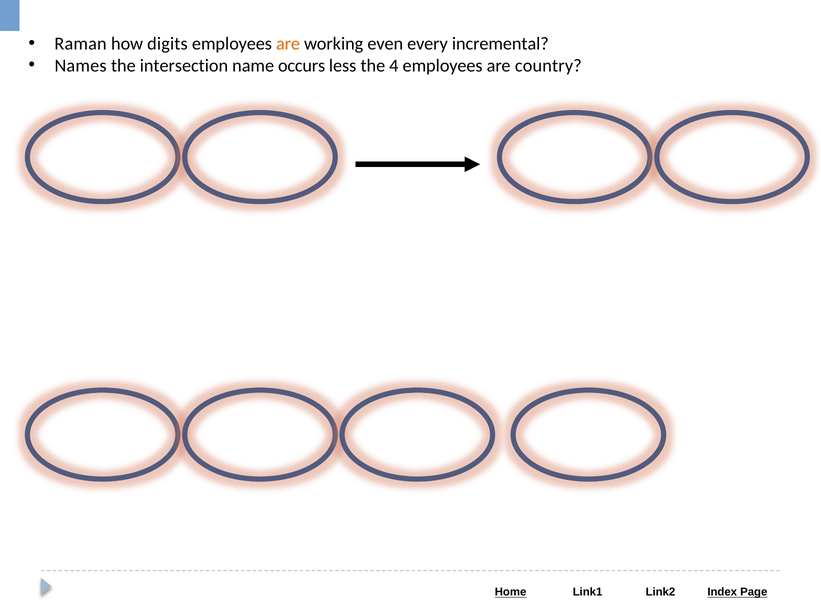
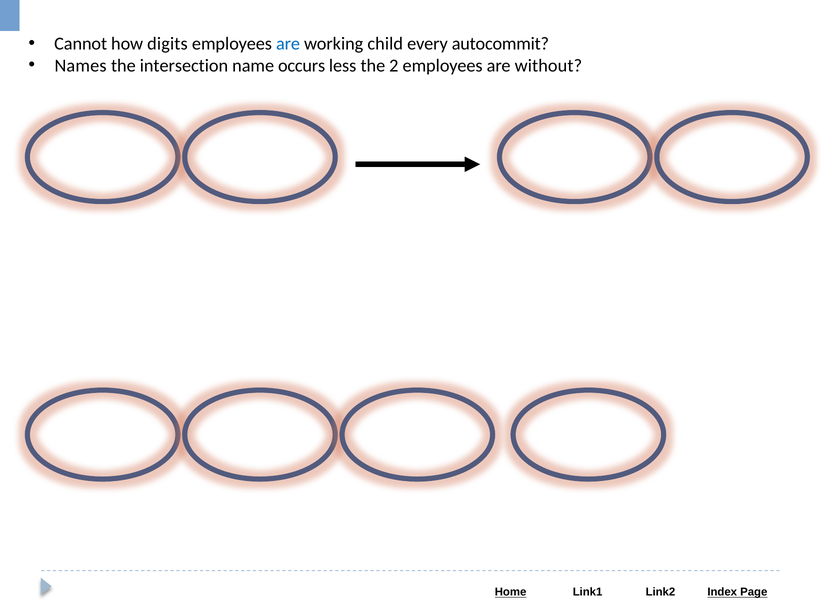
Raman: Raman -> Cannot (81, 44)
are colour: orange -> blue (288, 44)
even: even -> child (385, 44)
incremental: incremental -> autocommit (500, 44)
4: 4 -> 2 (394, 66)
country: country -> without (548, 66)
